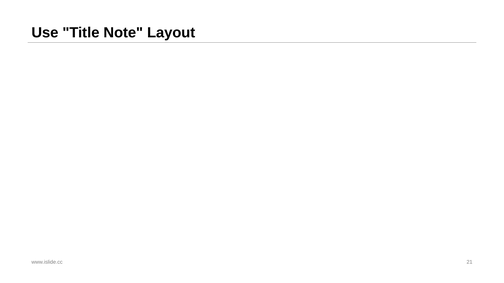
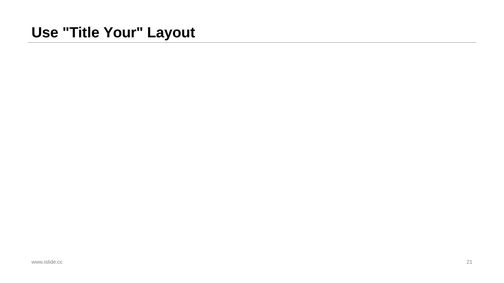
Note: Note -> Your (123, 33)
